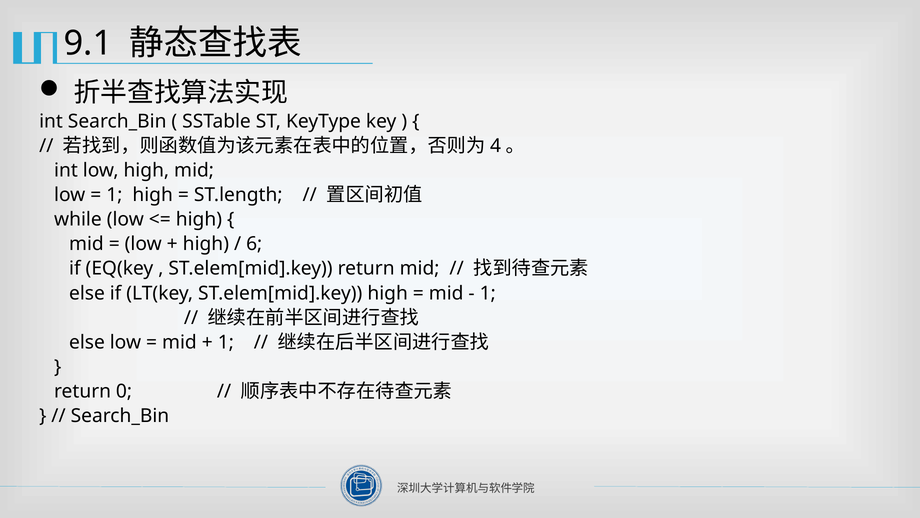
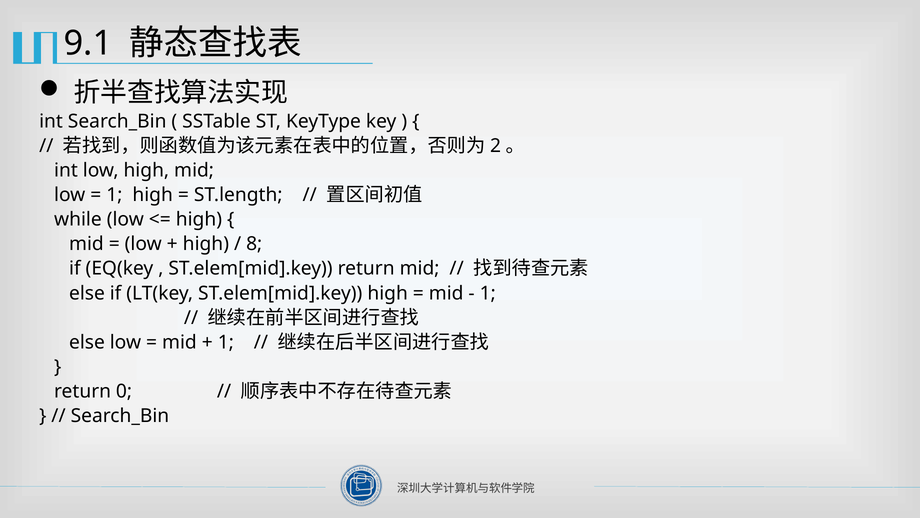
4: 4 -> 2 (496, 146)
6: 6 -> 8 (254, 244)
